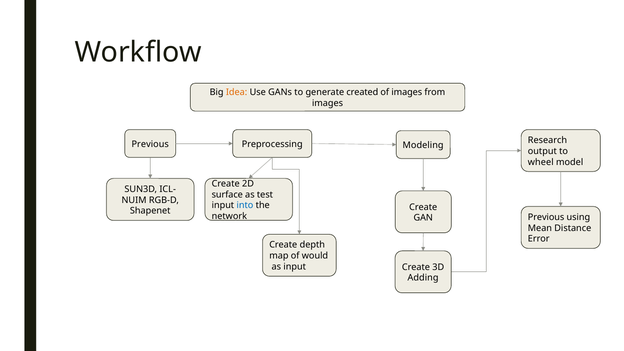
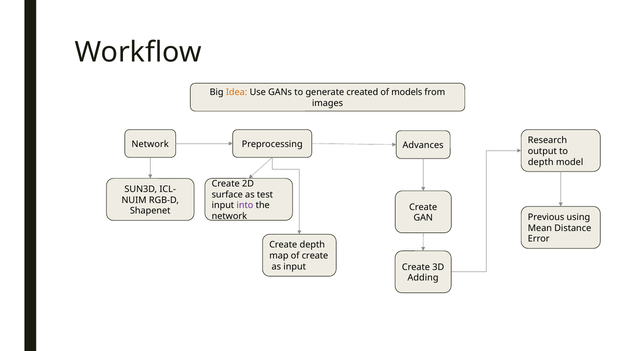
of images: images -> models (407, 92)
Previous: Previous -> Network (150, 144)
Modeling: Modeling -> Advances (423, 145)
wheel: wheel -> depth (541, 162)
into colour: blue -> purple (245, 205)
of would: would -> create (315, 256)
